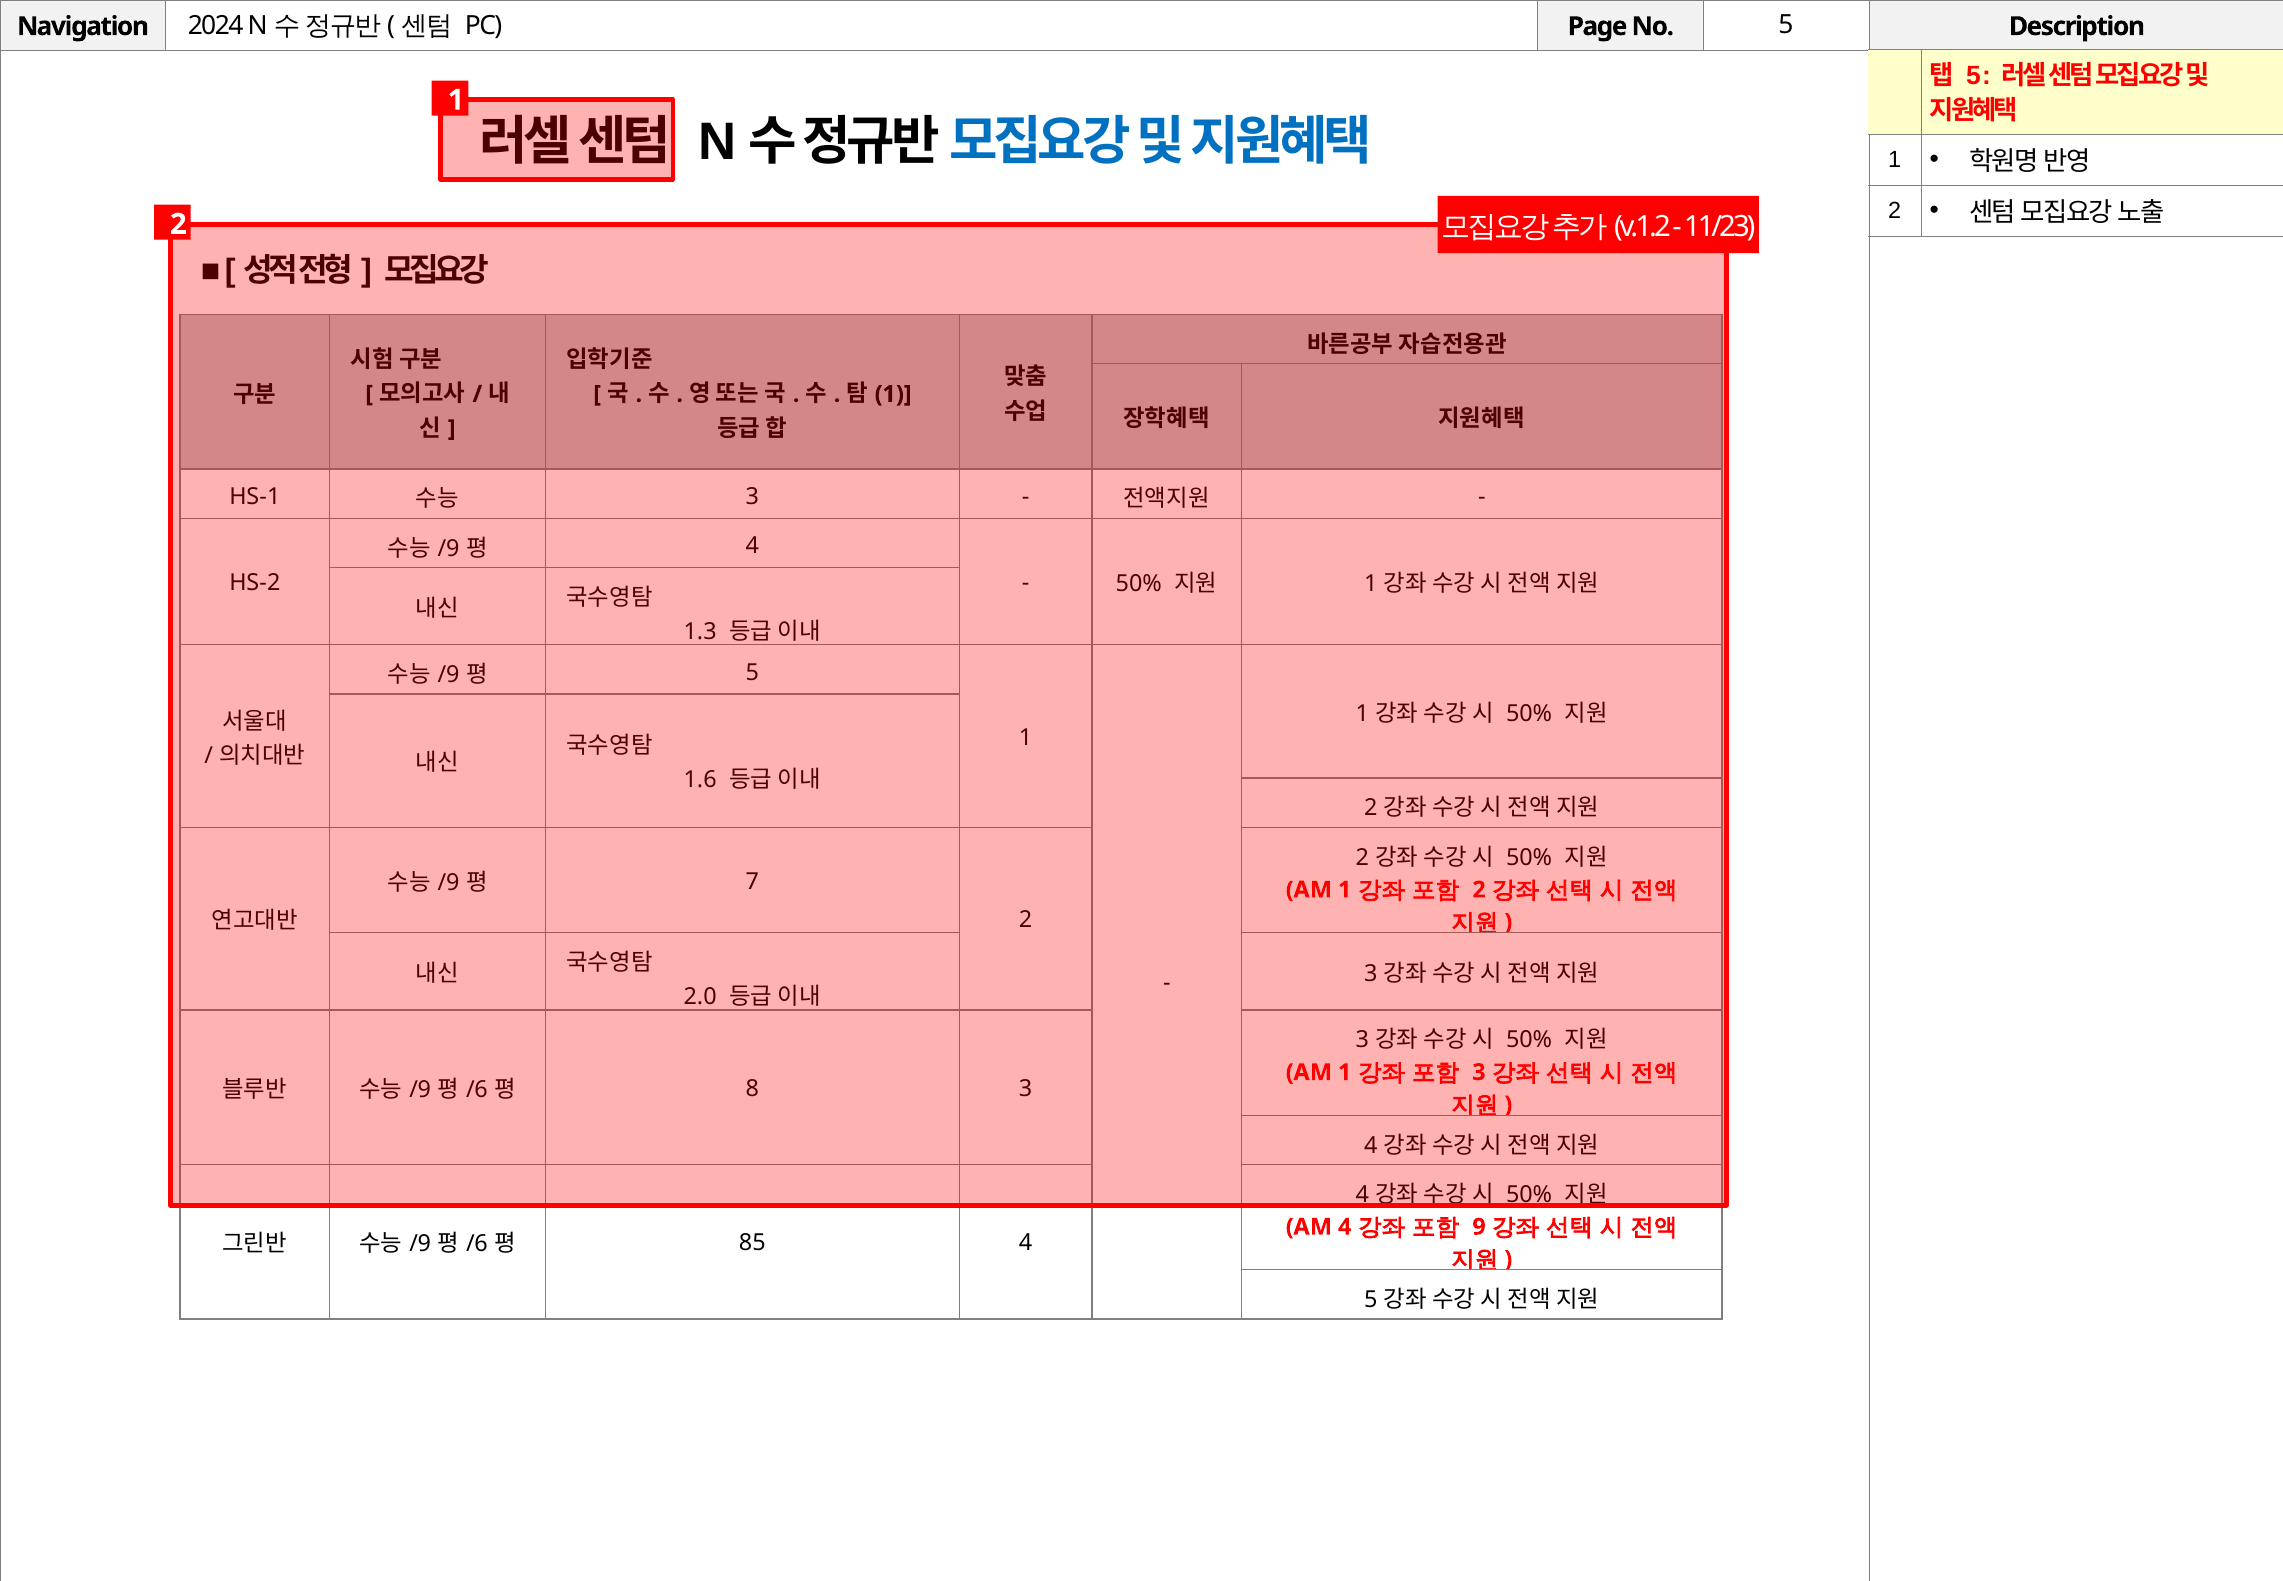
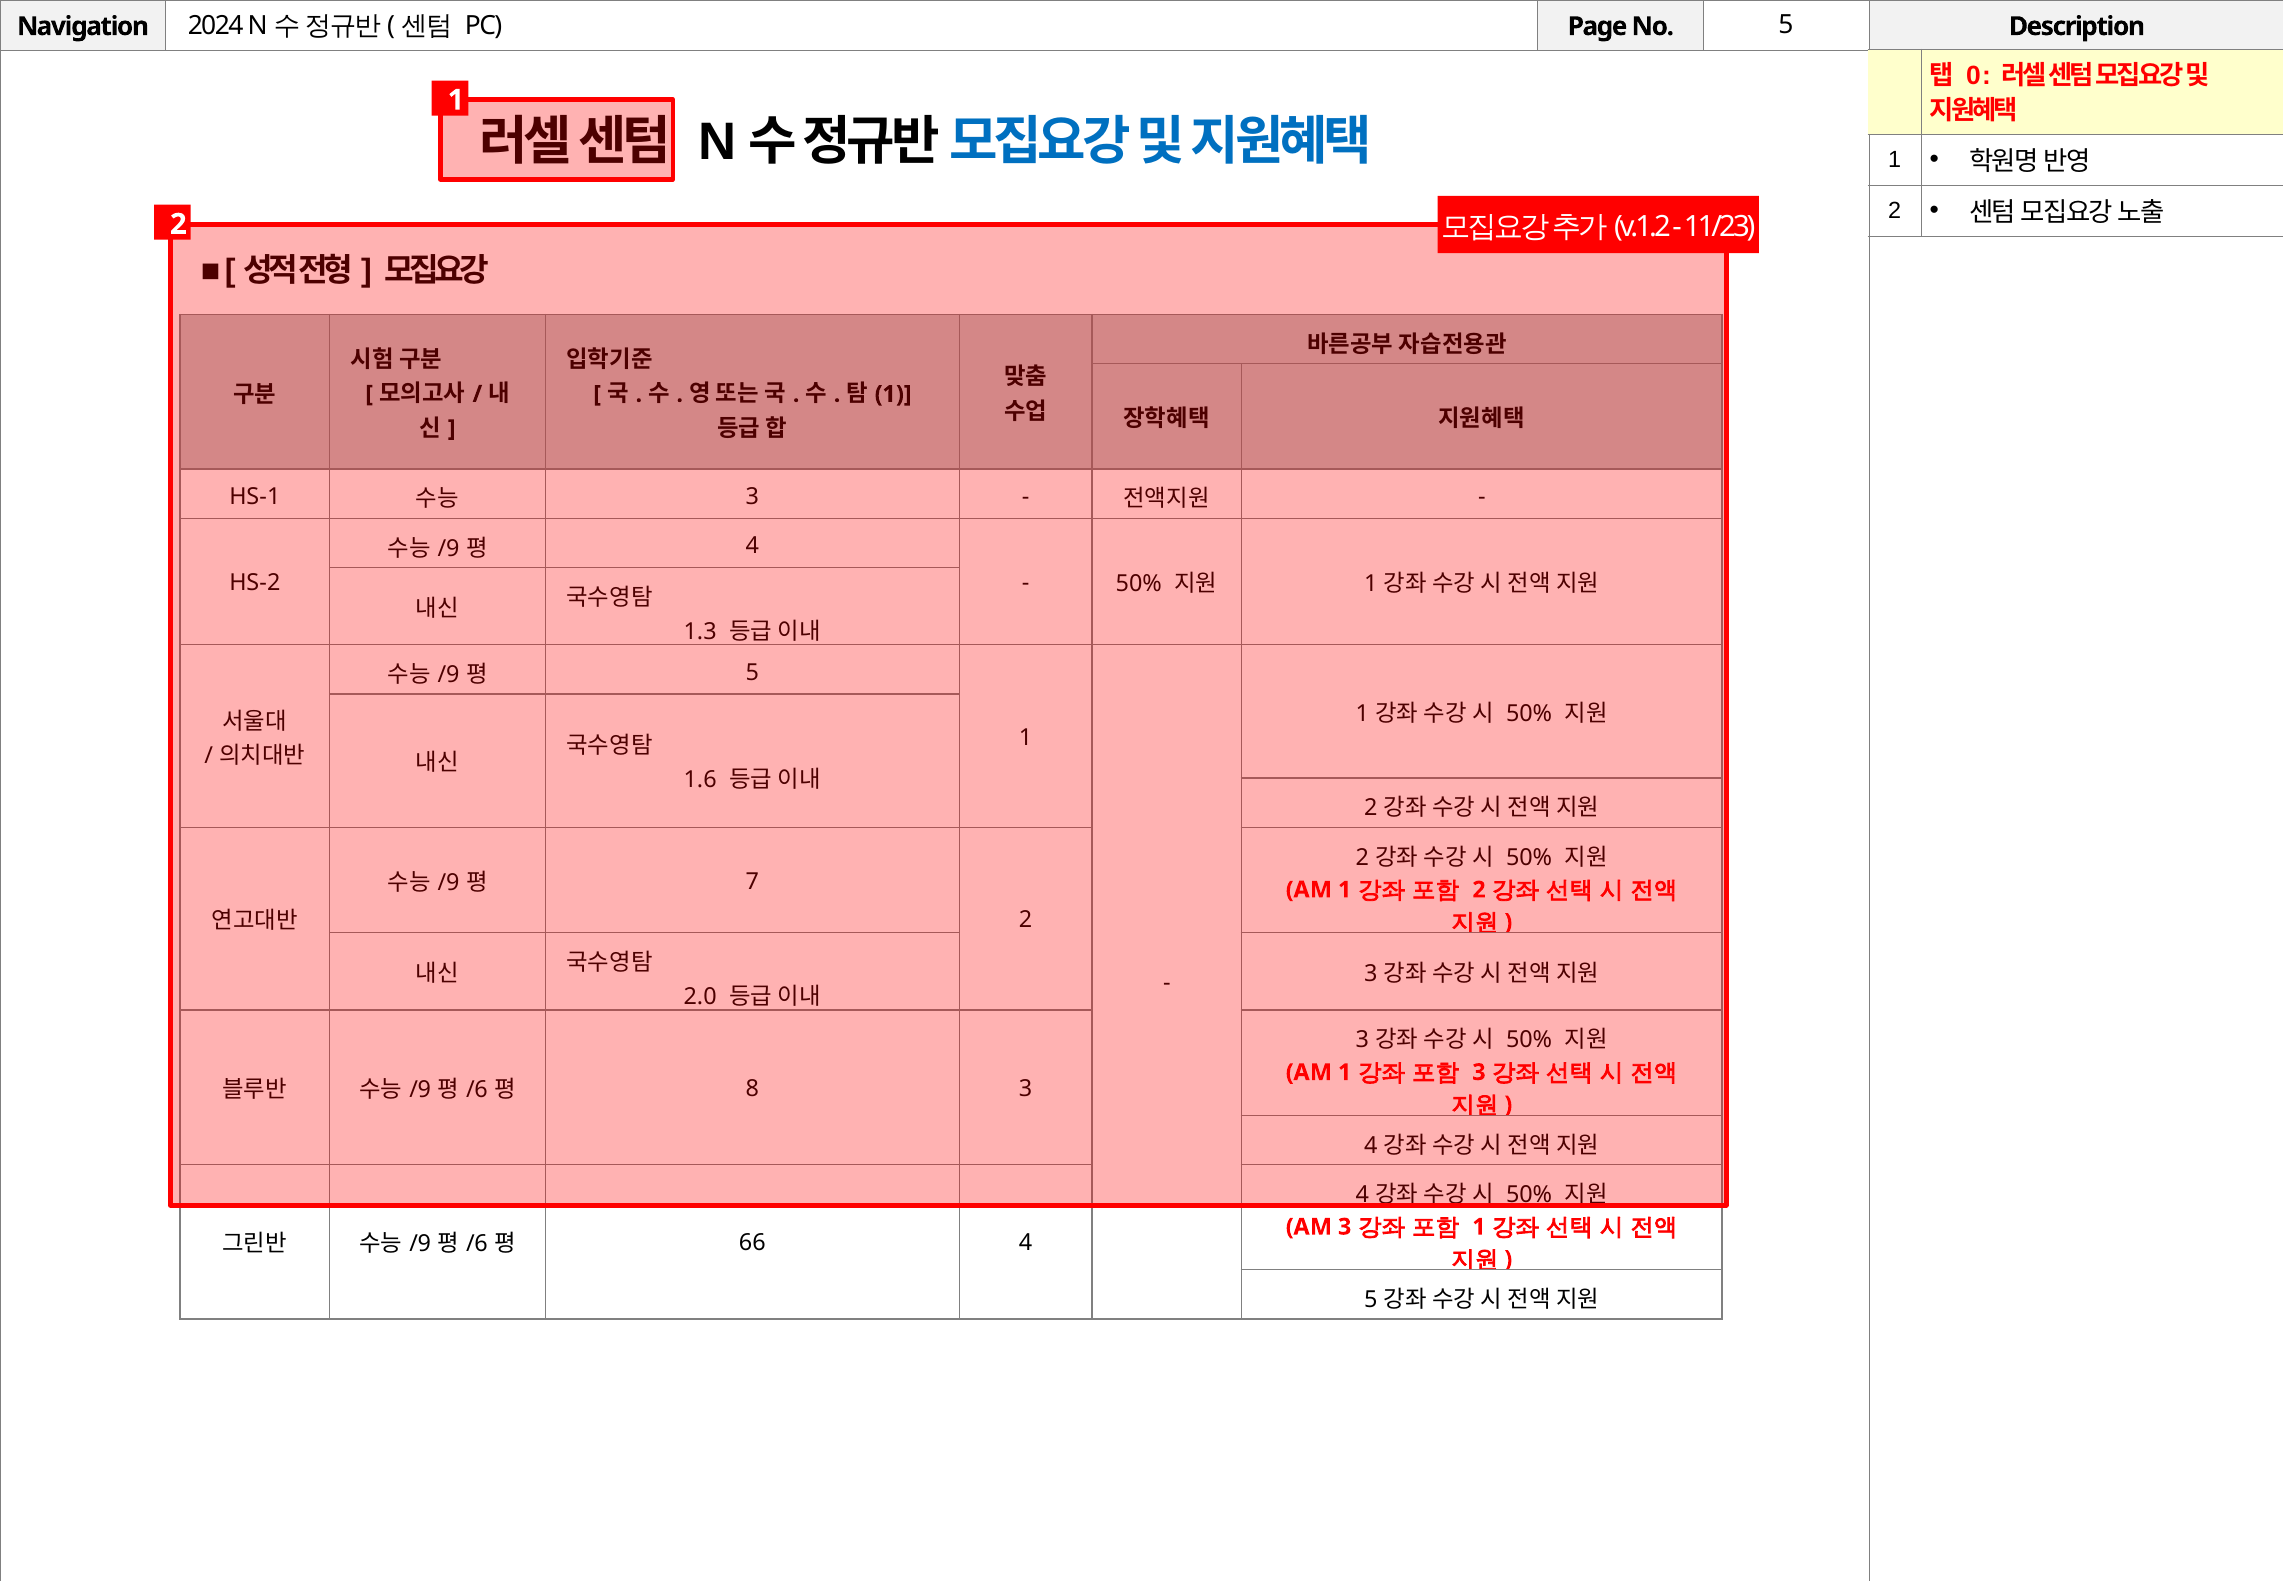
5: 5 -> 0 (1973, 76)
AM 4: 4 -> 3 (1345, 1226)
9: 9 -> 1 (1479, 1226)
85: 85 -> 66 (752, 1243)
